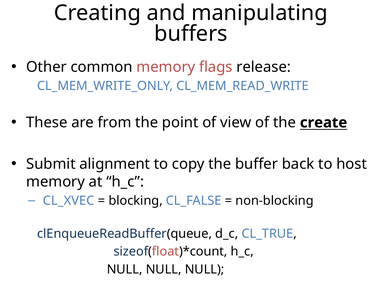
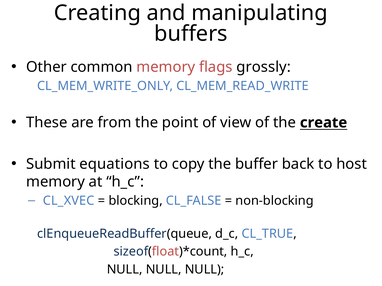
release: release -> grossly (264, 67)
alignment: alignment -> equations (115, 164)
